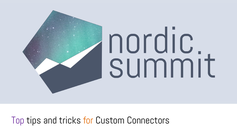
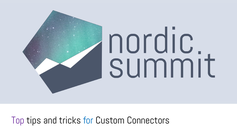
for colour: orange -> blue (88, 121)
